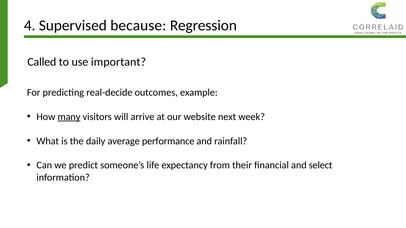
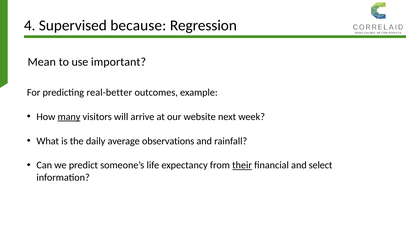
Called: Called -> Mean (42, 62)
real-decide: real-decide -> real-better (109, 93)
performance: performance -> observations (168, 141)
their underline: none -> present (242, 166)
